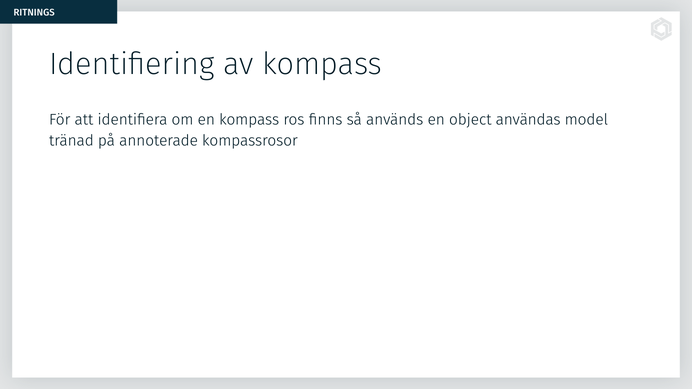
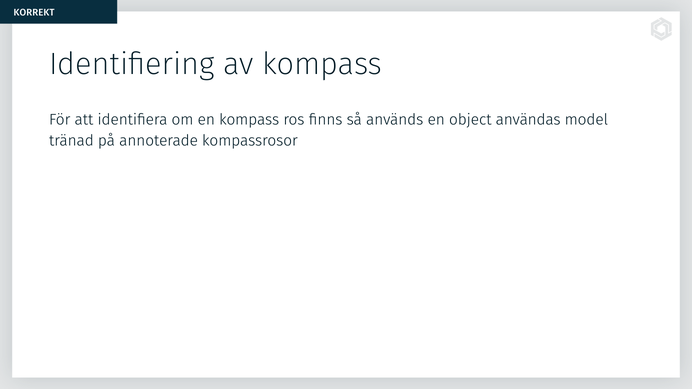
RITNINGS: RITNINGS -> KORREKT (34, 13)
